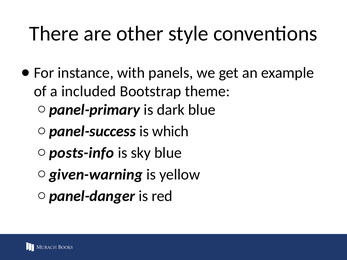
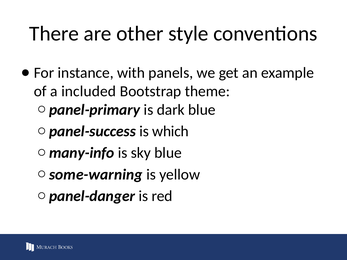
posts-info: posts-info -> many-info (82, 153)
given-warning: given-warning -> some-warning (96, 175)
